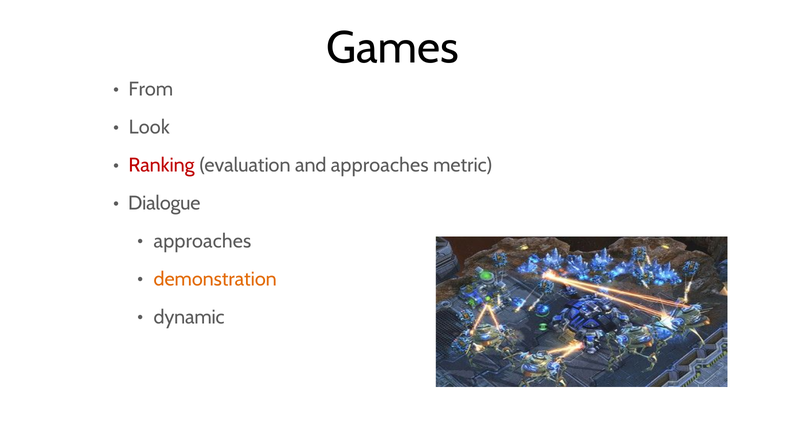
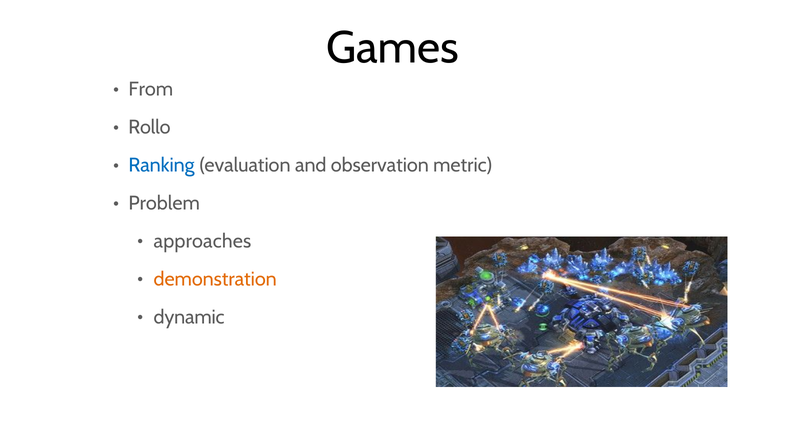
Look: Look -> Rollo (149, 128)
Ranking colour: red -> blue (161, 166)
and approaches: approaches -> observation (380, 166)
Dialogue: Dialogue -> Problem (164, 203)
